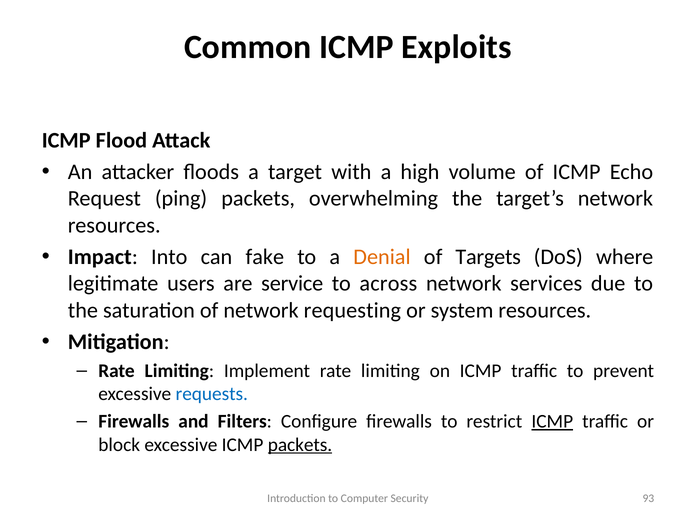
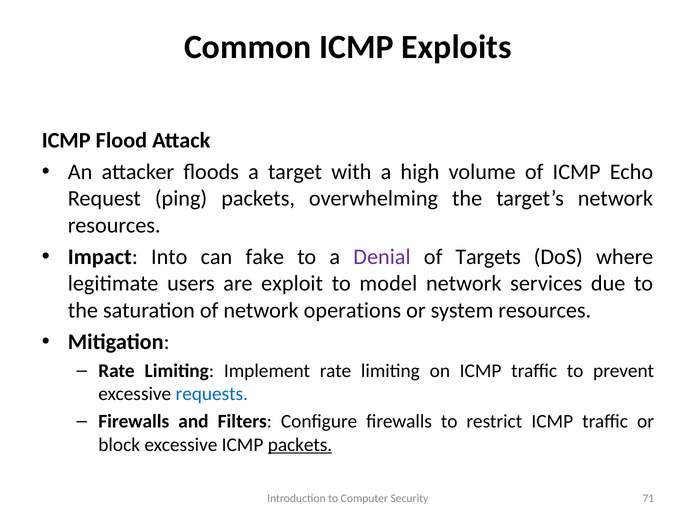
Denial colour: orange -> purple (382, 257)
service: service -> exploit (292, 284)
across: across -> model (388, 284)
requesting: requesting -> operations (352, 310)
ICMP underline: present -> none (552, 421)
93: 93 -> 71 (648, 498)
